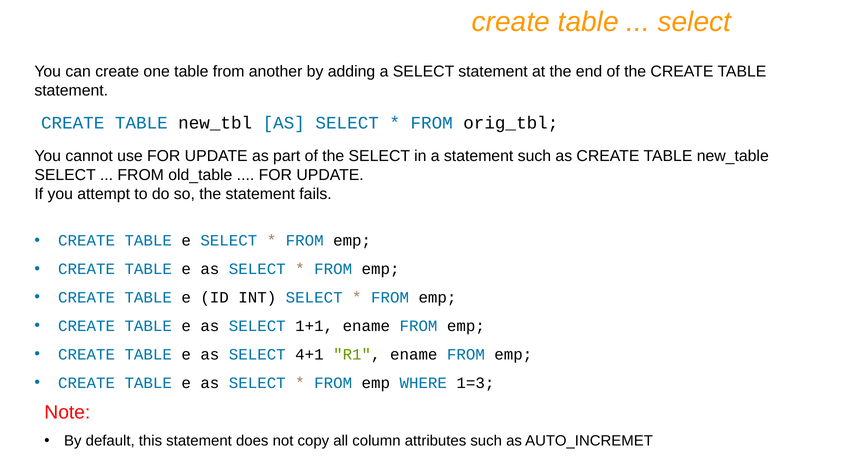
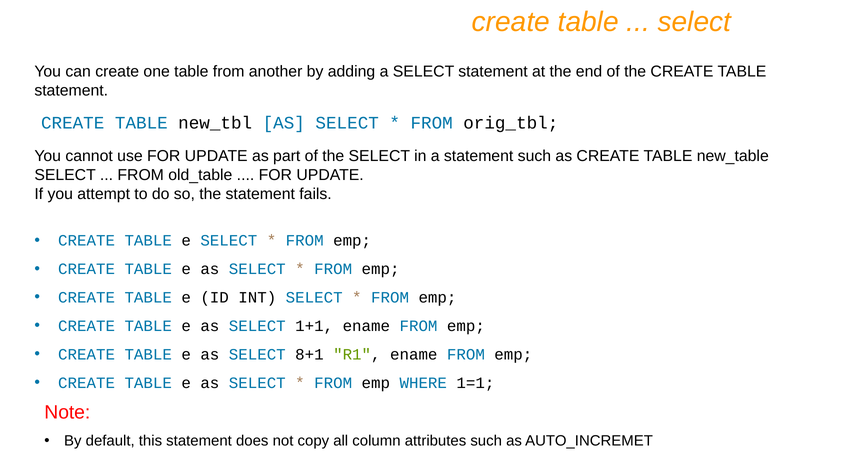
4+1: 4+1 -> 8+1 (309, 355)
1=3: 1=3 -> 1=1 (475, 383)
